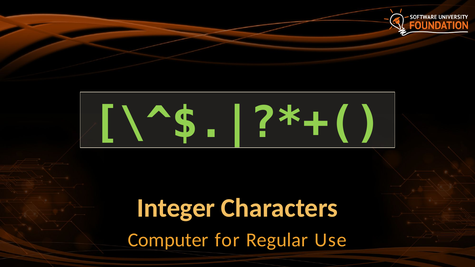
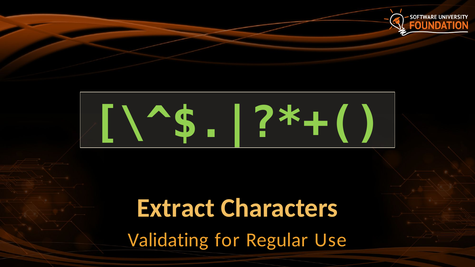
Integer: Integer -> Extract (176, 208)
Computer: Computer -> Validating (168, 240)
